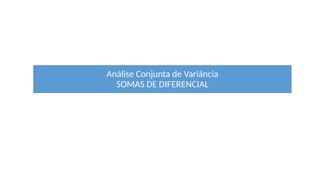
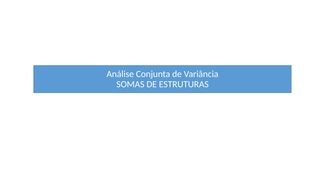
DIFERENCIAL: DIFERENCIAL -> ESTRUTURAS (184, 84)
